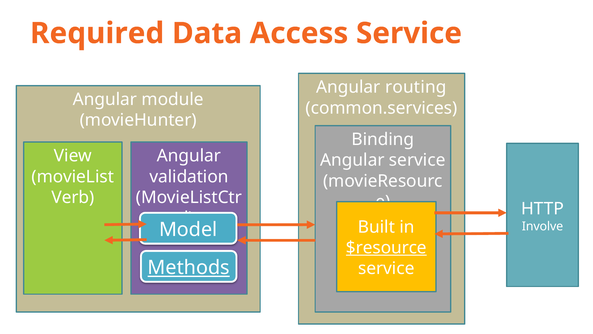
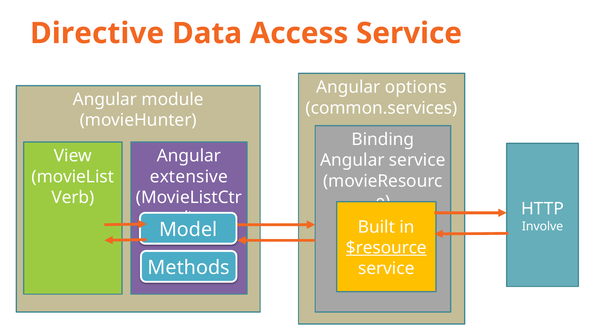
Required: Required -> Directive (97, 33)
routing: routing -> options (416, 87)
validation: validation -> extensive (189, 176)
Methods underline: present -> none (189, 267)
